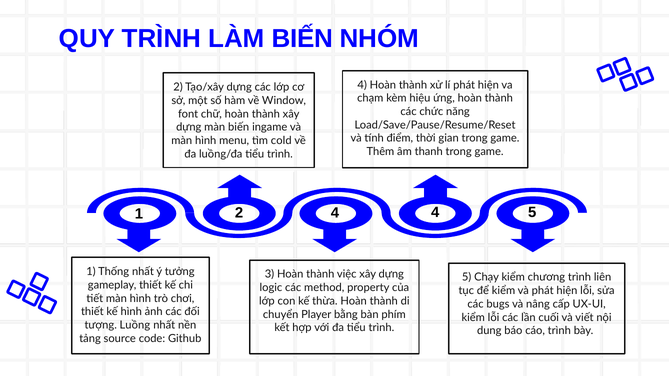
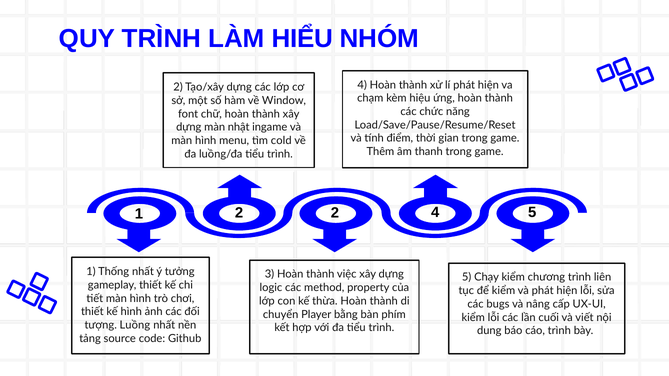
LÀM BIẾN: BIẾN -> HIỂU (302, 39)
màn biến: biến -> nhật (239, 127)
2 4: 4 -> 2 (335, 213)
